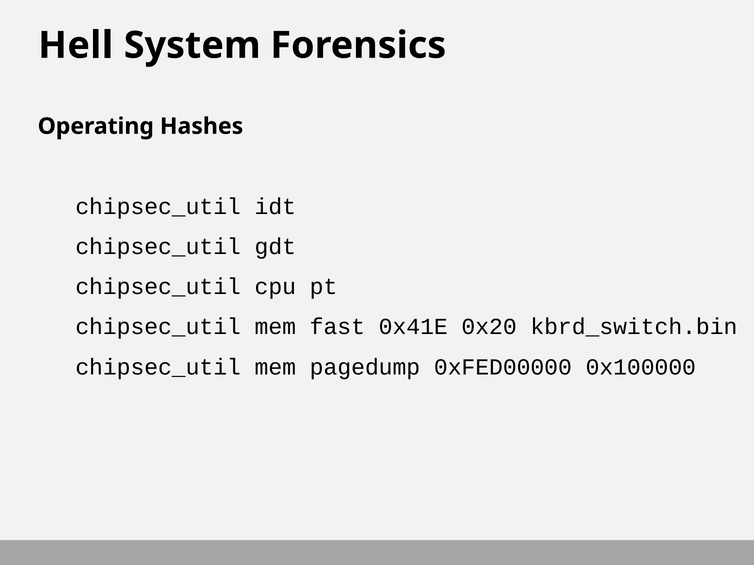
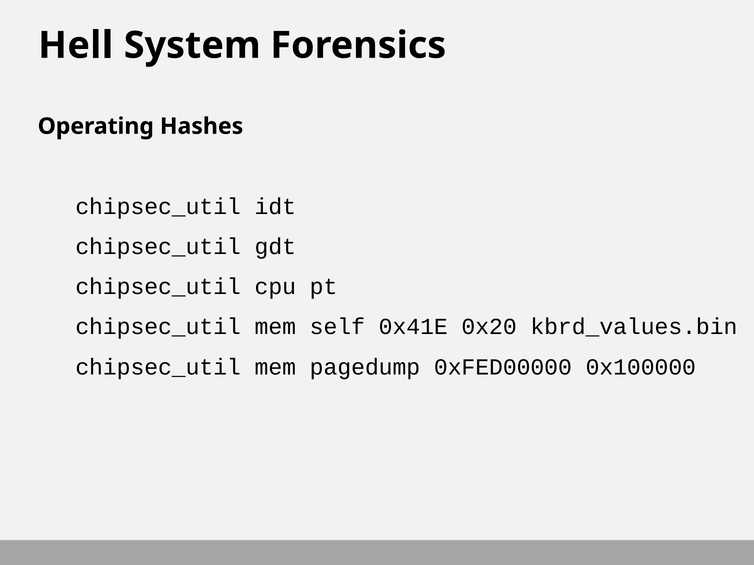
fast: fast -> self (337, 327)
kbrd_switch.bin: kbrd_switch.bin -> kbrd_values.bin (634, 327)
